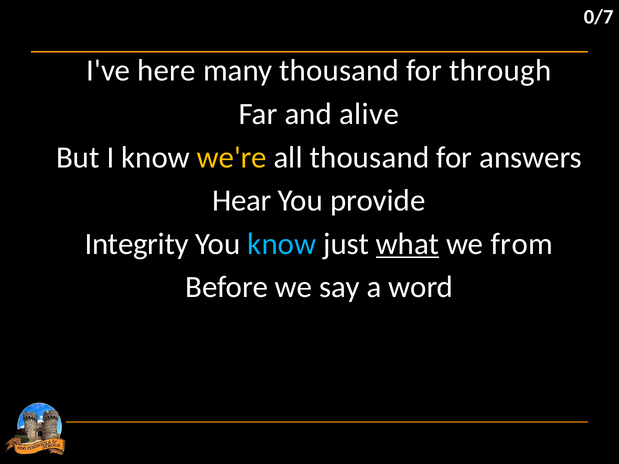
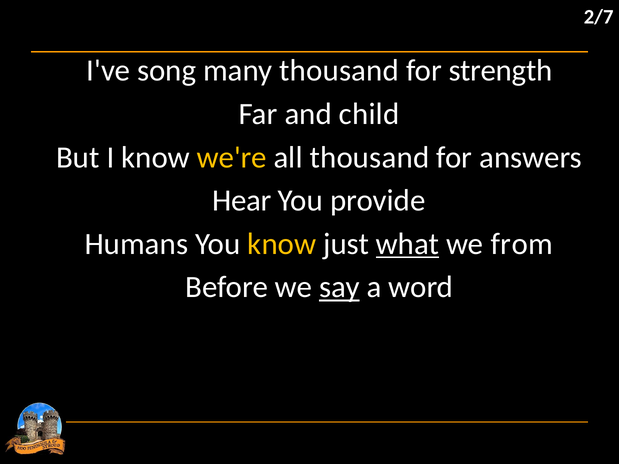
0/7: 0/7 -> 2/7 (599, 17)
here: here -> song (167, 71)
through: through -> strength (500, 71)
alive: alive -> child (369, 114)
Integrity: Integrity -> Humans (136, 244)
know colour: light blue -> yellow (282, 244)
say underline: none -> present (340, 287)
